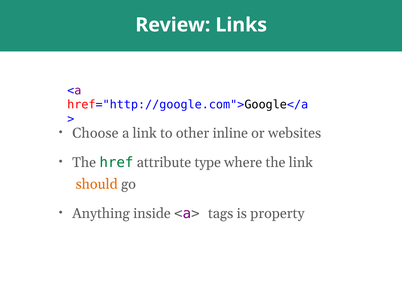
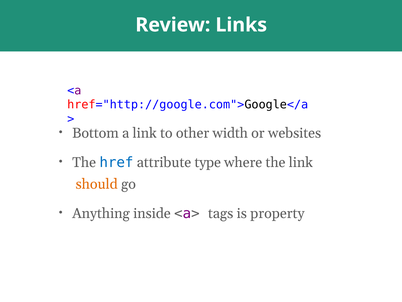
Choose: Choose -> Bottom (96, 133)
inline: inline -> width (230, 133)
href colour: green -> blue (116, 162)
